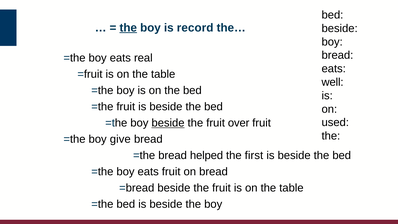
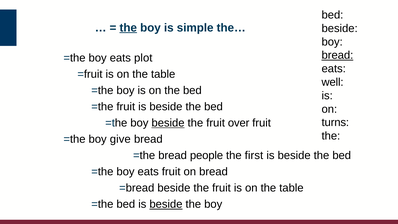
record: record -> simple (195, 28)
bread underline: none -> present (337, 55)
real: real -> plot (143, 58)
used: used -> turns (335, 122)
helped: helped -> people (207, 155)
beside underline: none -> present (166, 204)
